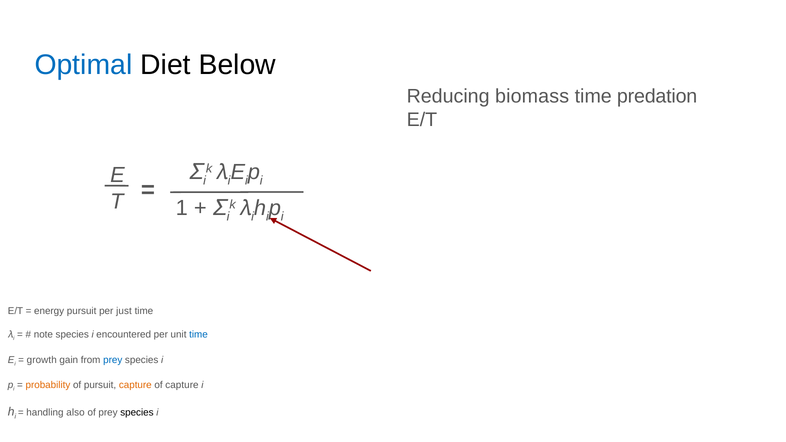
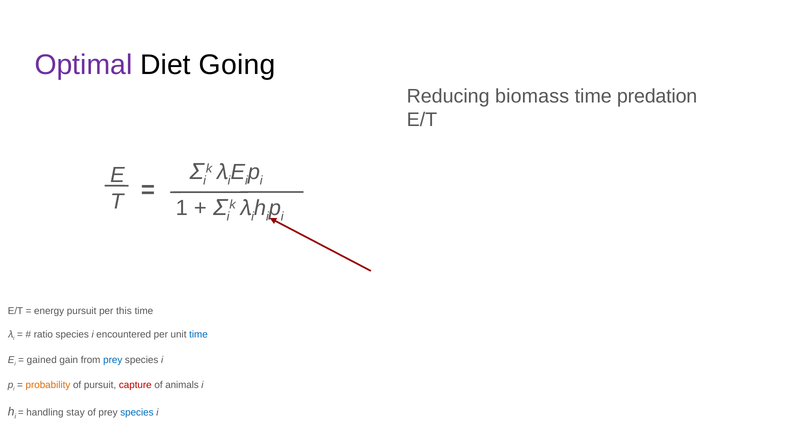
Optimal colour: blue -> purple (84, 65)
Below: Below -> Going (237, 65)
just: just -> this (124, 311)
note: note -> ratio (43, 335)
growth: growth -> gained (42, 360)
capture colour: orange -> red (135, 385)
of capture: capture -> animals (182, 385)
also: also -> stay (76, 413)
species colour: black -> blue (137, 413)
